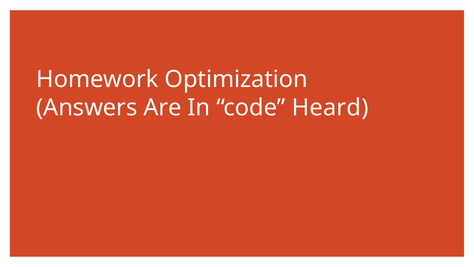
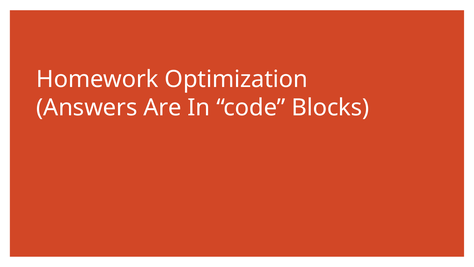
Heard: Heard -> Blocks (330, 108)
